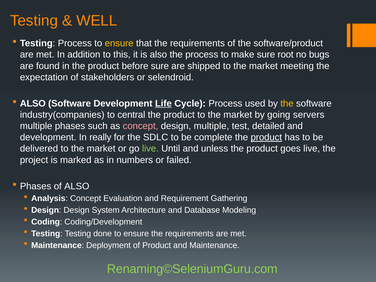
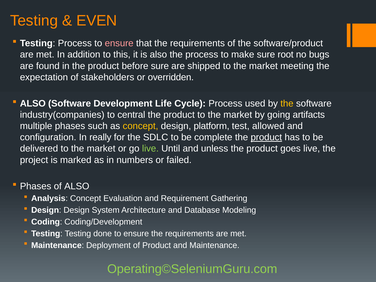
WELL: WELL -> EVEN (97, 21)
ensure colour: yellow -> pink (119, 43)
selendroid: selendroid -> overridden (171, 77)
Life underline: present -> none (163, 104)
servers: servers -> artifacts (309, 115)
concept colour: pink -> yellow (140, 126)
design multiple: multiple -> platform (212, 126)
detailed: detailed -> allowed (268, 126)
development: development -> configuration (48, 137)
Renaming©SeleniumGuru.com: Renaming©SeleniumGuru.com -> Operating©SeleniumGuru.com (192, 269)
